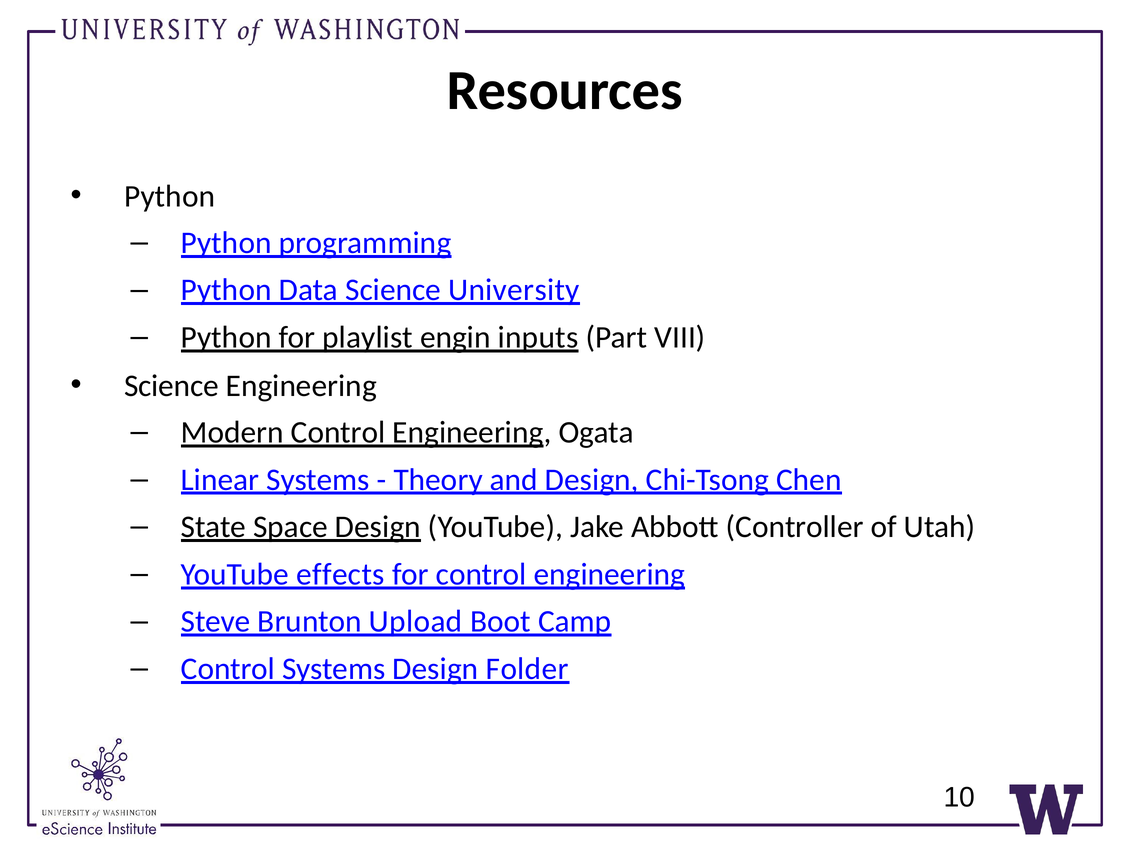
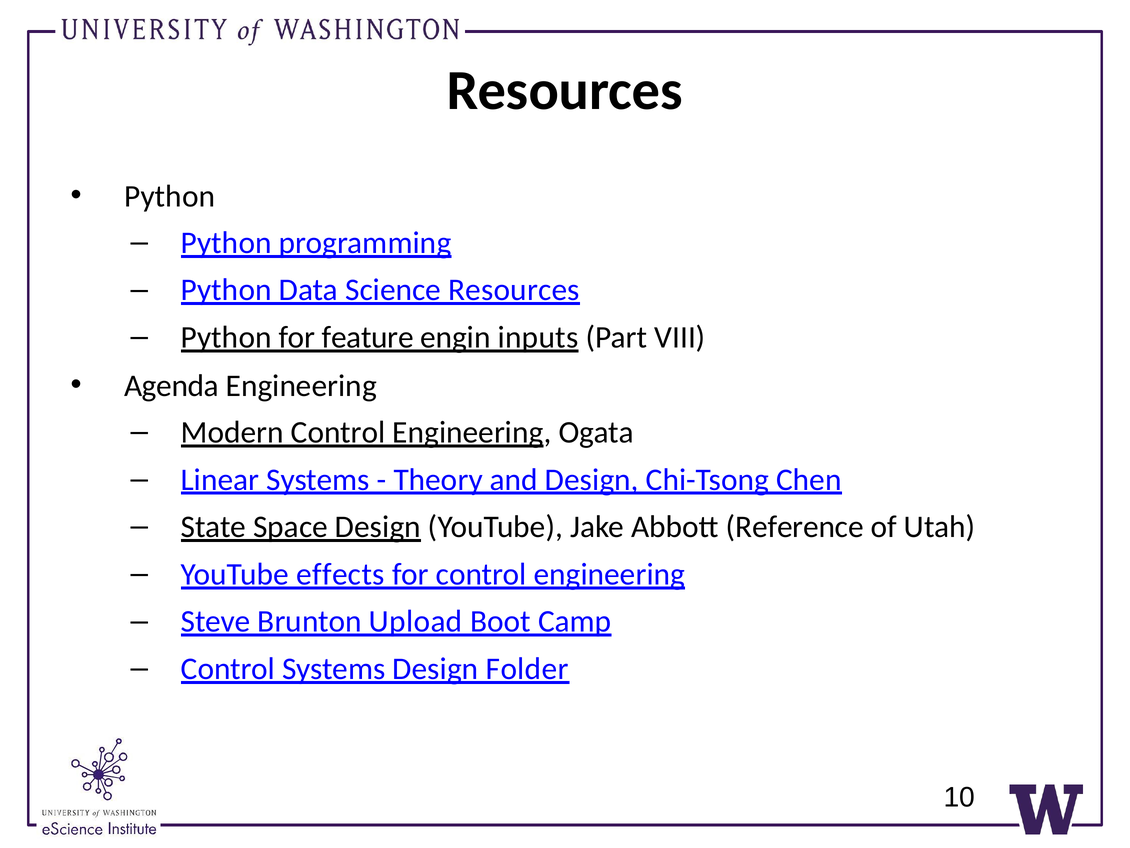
Science University: University -> Resources (514, 290)
playlist: playlist -> feature (368, 337)
Science: Science -> Agenda (172, 386)
Controller: Controller -> Reference (795, 527)
